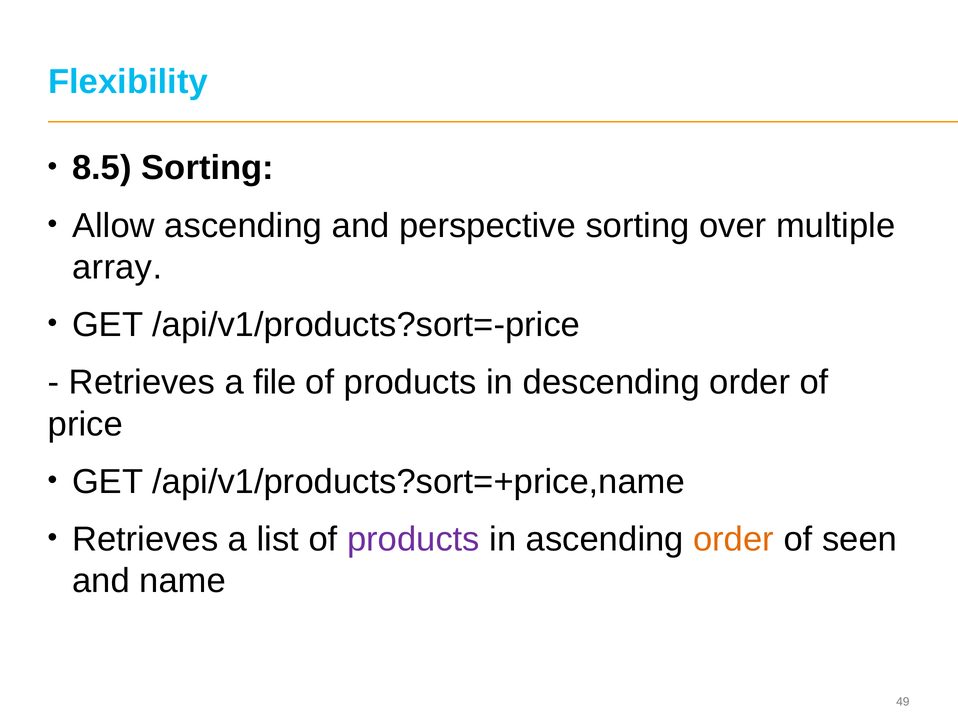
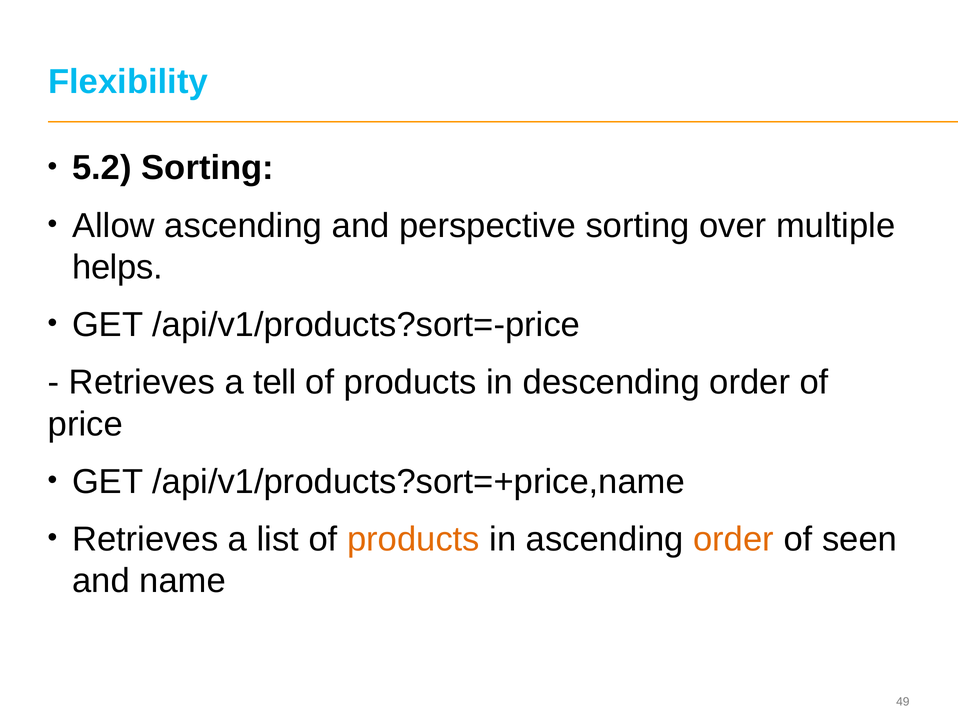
8.5: 8.5 -> 5.2 (102, 168)
array: array -> helps (117, 267)
file: file -> tell (275, 382)
products colour: purple -> orange (413, 539)
